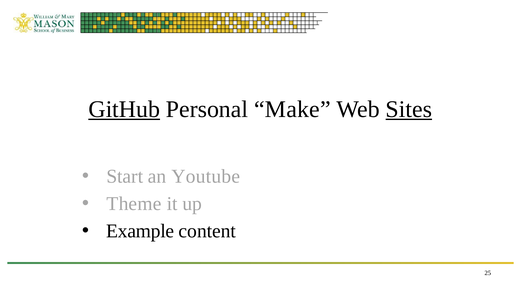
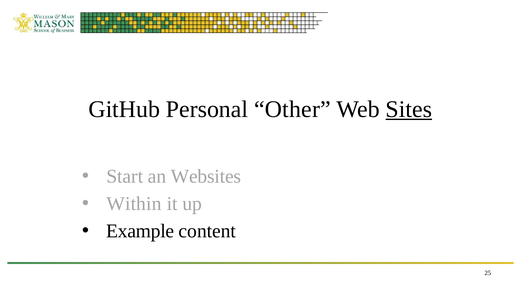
GitHub underline: present -> none (124, 109)
Make: Make -> Other (292, 109)
Youtube: Youtube -> Websites (206, 176)
Theme: Theme -> Within (134, 204)
